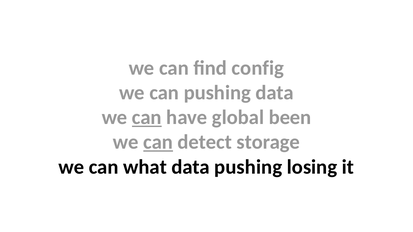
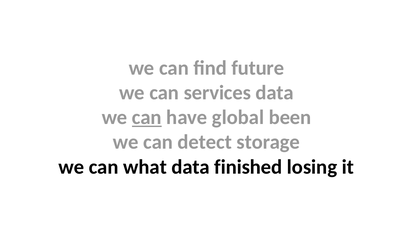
config: config -> future (258, 68)
can pushing: pushing -> services (217, 93)
can underline: present -> none (158, 142)
data pushing: pushing -> finished (248, 167)
